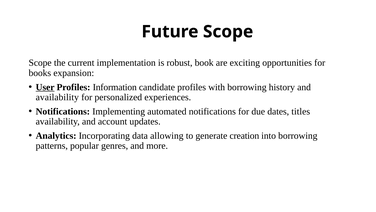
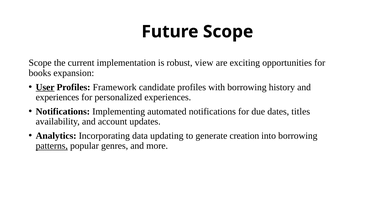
book: book -> view (204, 63)
Information: Information -> Framework (115, 87)
availability: availability -> experiences (57, 97)
allowing: allowing -> updating (167, 135)
patterns underline: none -> present (52, 146)
